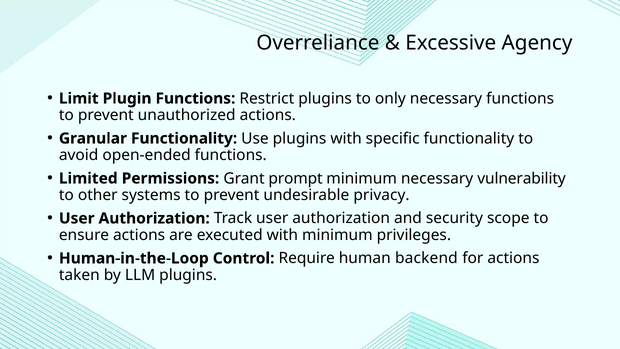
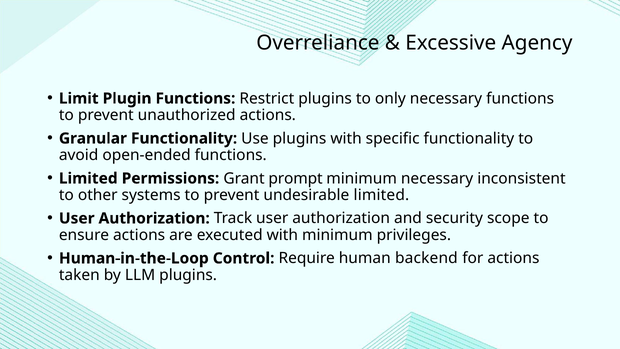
vulnerability: vulnerability -> inconsistent (521, 178)
undesirable privacy: privacy -> limited (381, 195)
